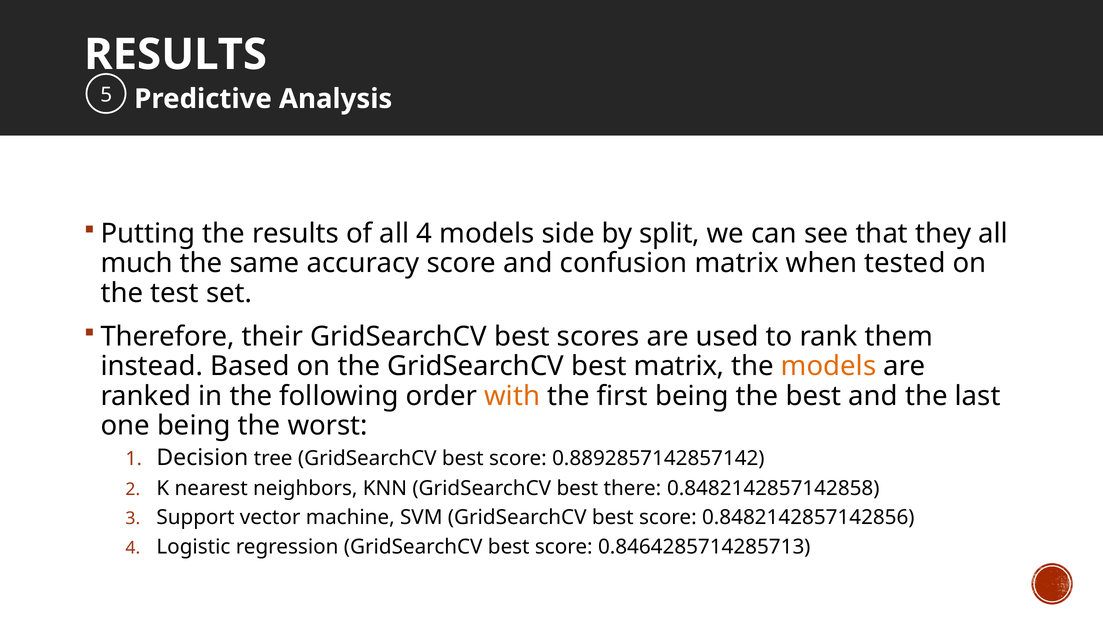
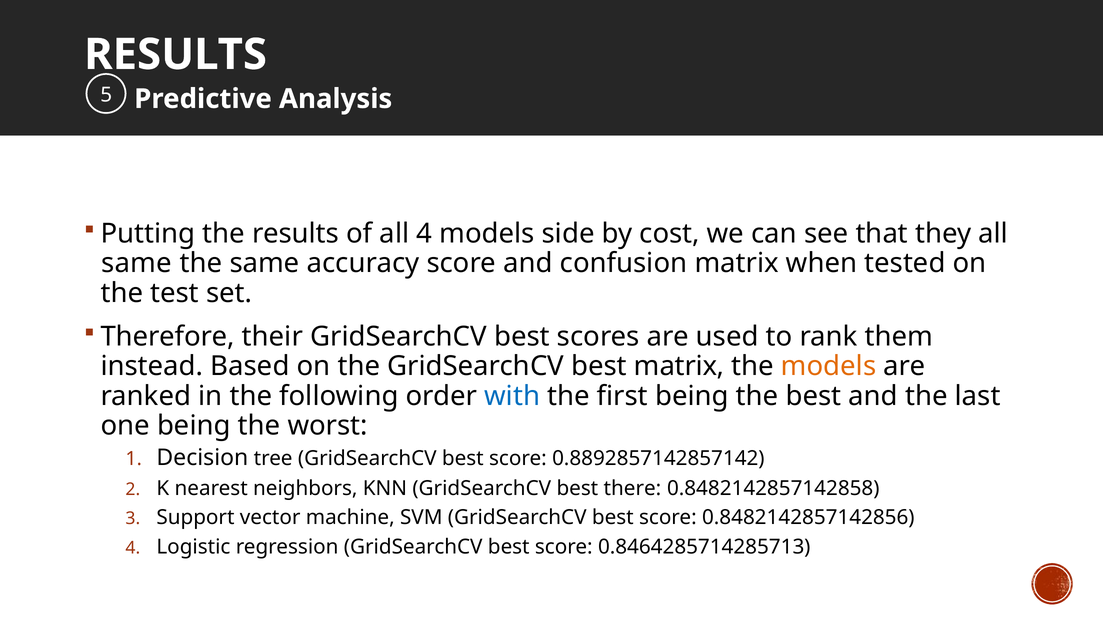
split: split -> cost (670, 234)
much: much -> same (137, 264)
with colour: orange -> blue (512, 396)
